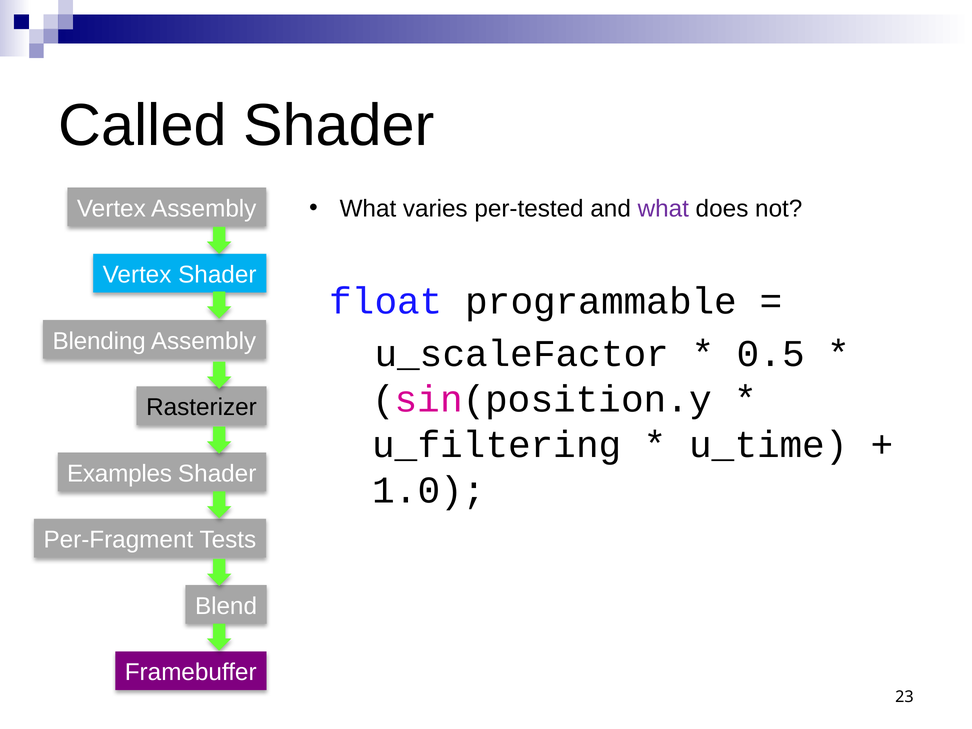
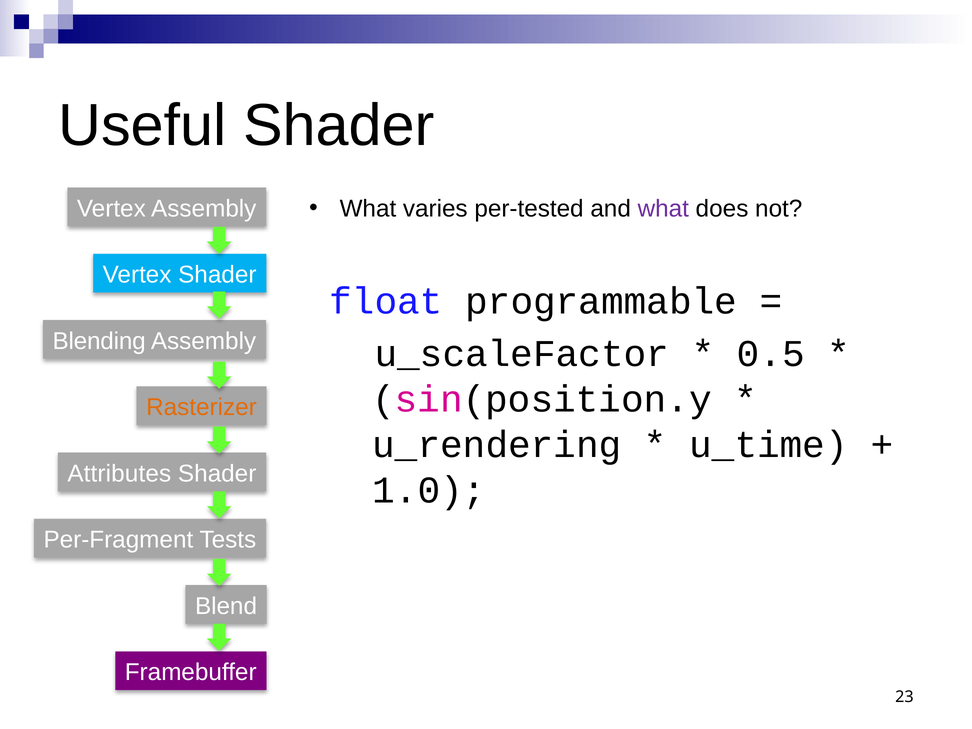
Called: Called -> Useful (142, 126)
Rasterizer colour: black -> orange (201, 407)
u_filtering: u_filtering -> u_rendering (497, 445)
Examples: Examples -> Attributes (119, 474)
